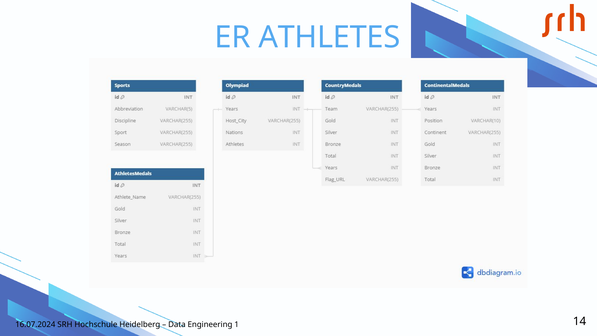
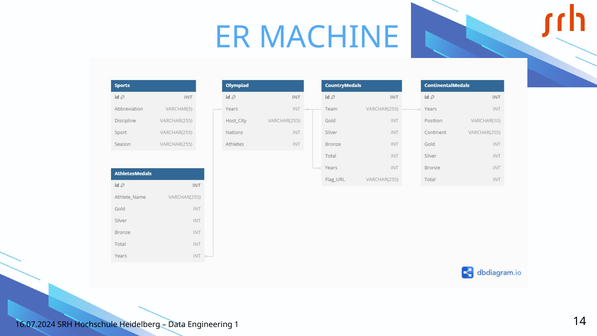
ATHLETES: ATHLETES -> MACHINE (329, 37)
